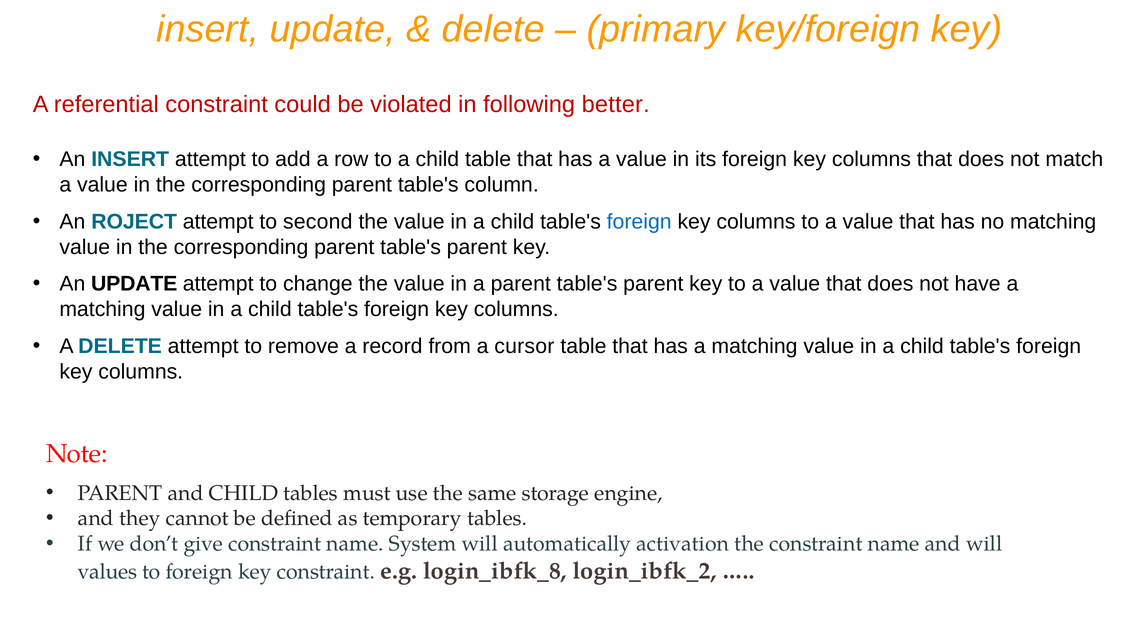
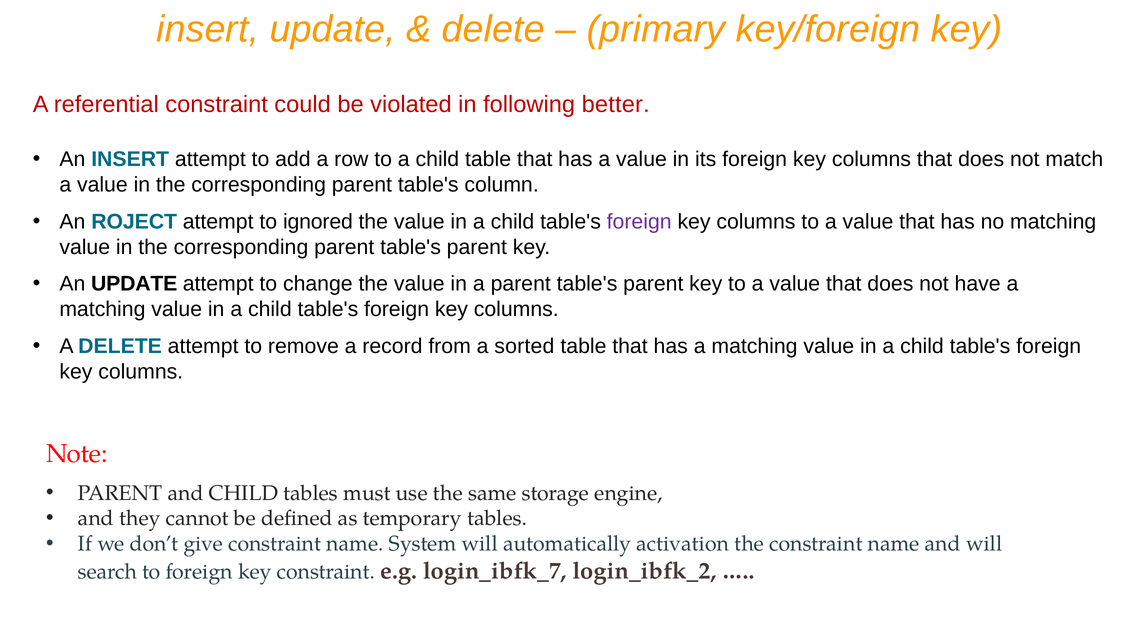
second: second -> ignored (318, 222)
foreign colour: blue -> purple (639, 222)
cursor: cursor -> sorted (524, 346)
values: values -> search (107, 572)
login_ibfk_8: login_ibfk_8 -> login_ibfk_7 (495, 571)
